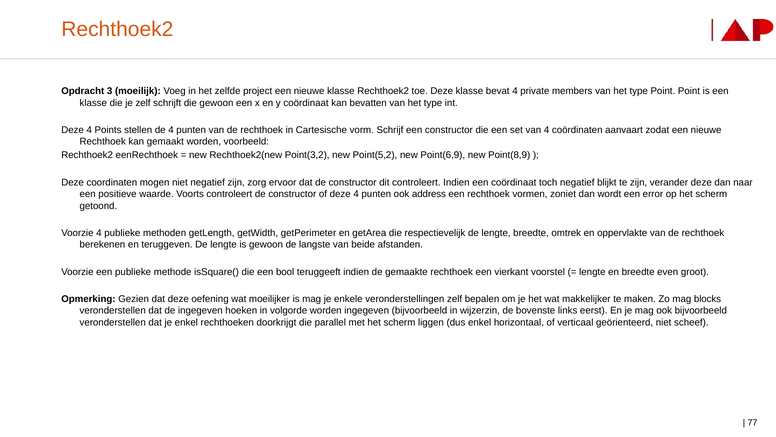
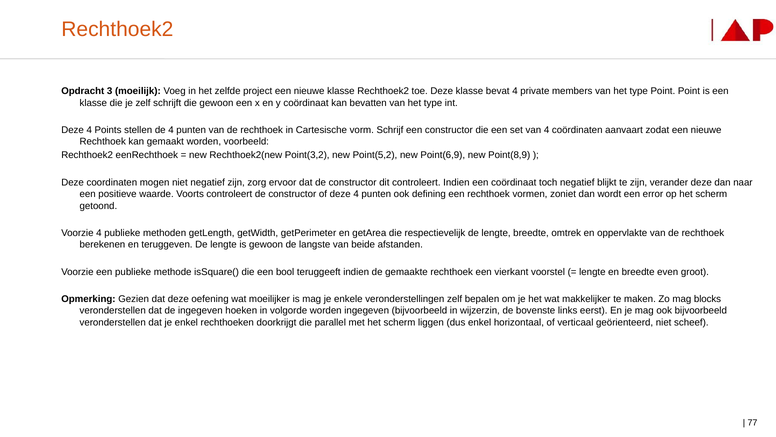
address: address -> defining (429, 194)
